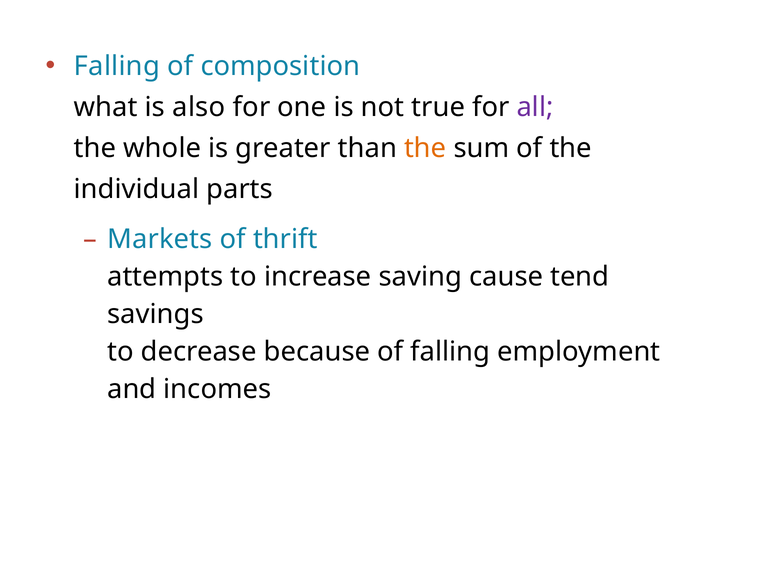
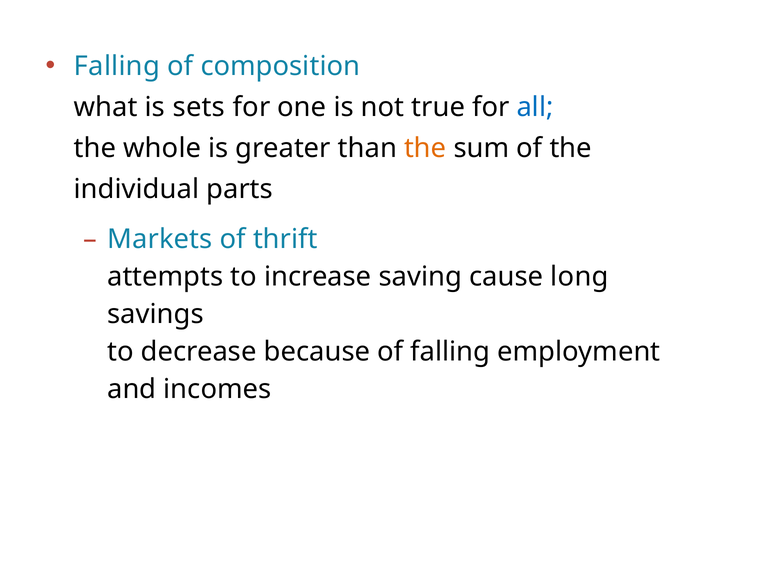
also: also -> sets (199, 107)
all colour: purple -> blue (535, 107)
tend: tend -> long (580, 277)
